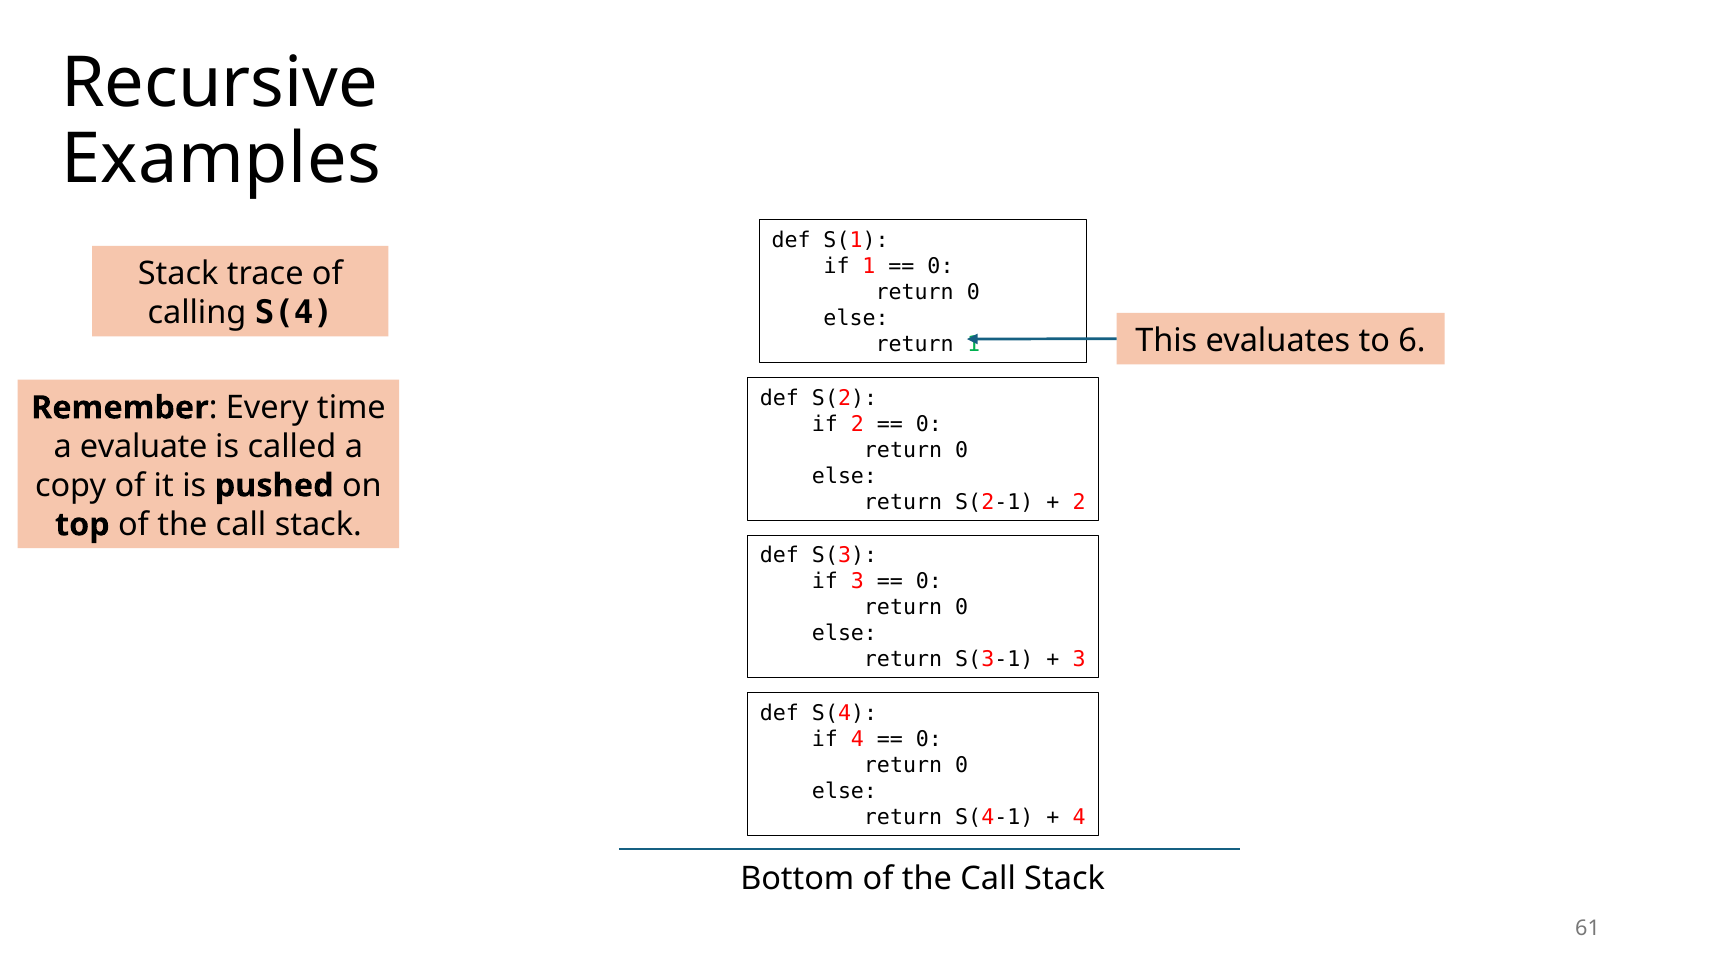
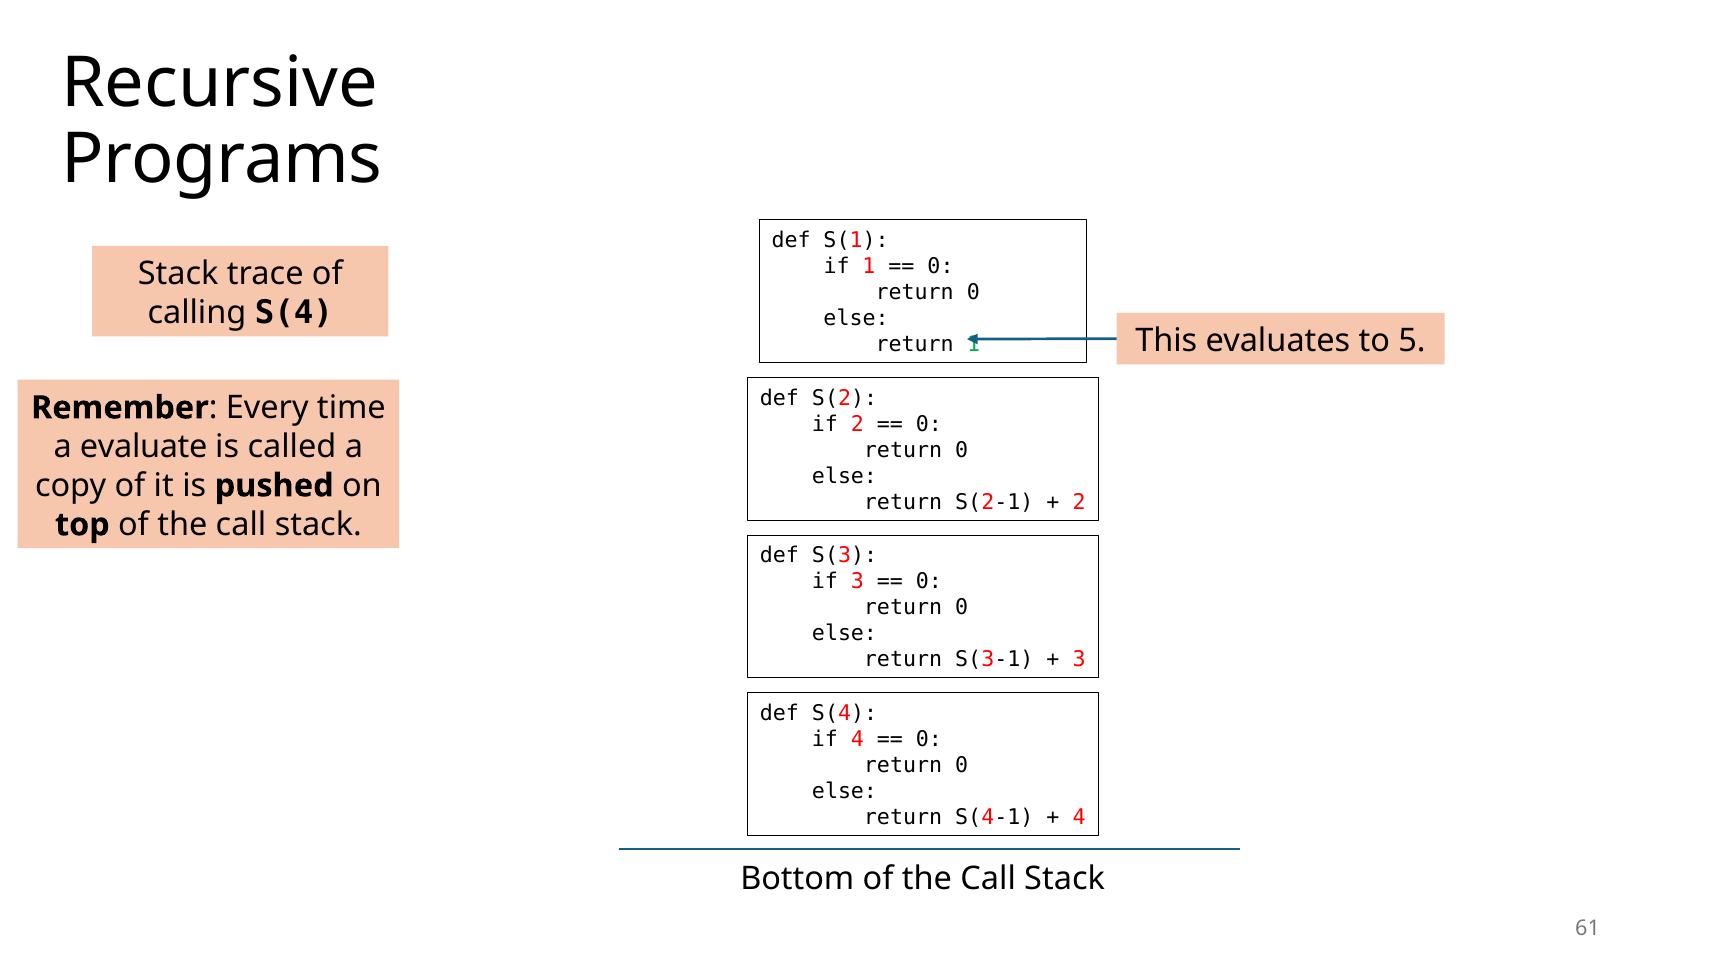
Examples: Examples -> Programs (222, 159)
6: 6 -> 5 (1412, 341)
